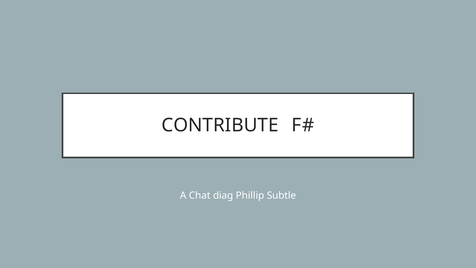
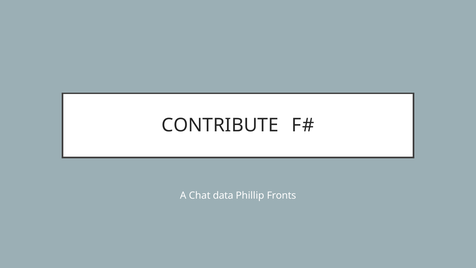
diag: diag -> data (223, 195)
Subtle: Subtle -> Fronts (281, 195)
